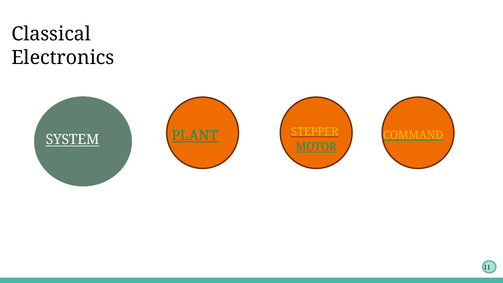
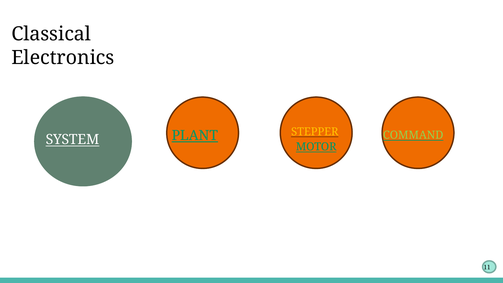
COMMAND colour: yellow -> light green (413, 135)
